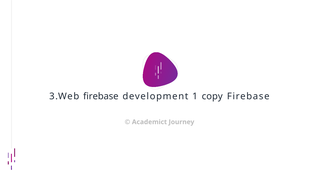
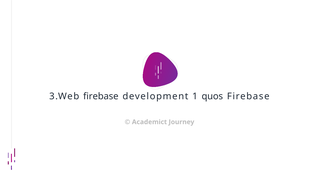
copy: copy -> quos (212, 97)
